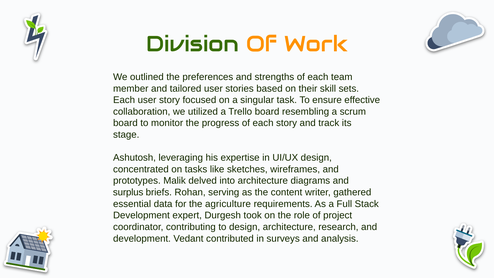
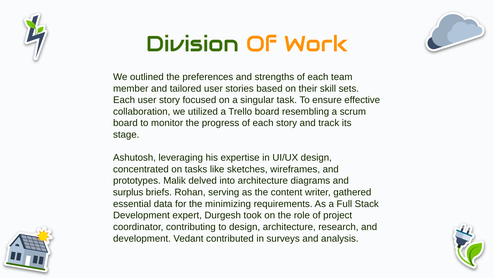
agriculture: agriculture -> minimizing (228, 204)
